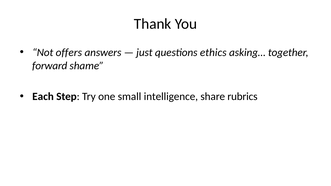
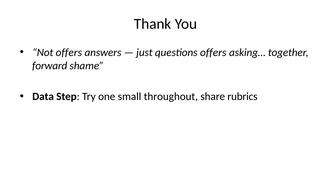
questions ethics: ethics -> offers (213, 52)
Each: Each -> Data (43, 97)
intelligence: intelligence -> throughout (171, 97)
